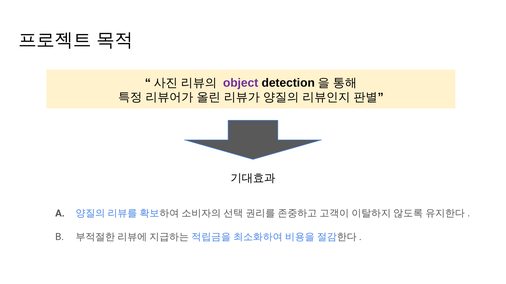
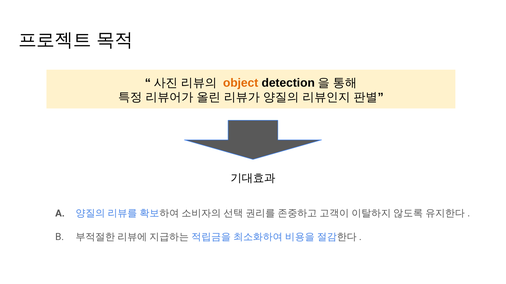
object colour: purple -> orange (241, 83)
